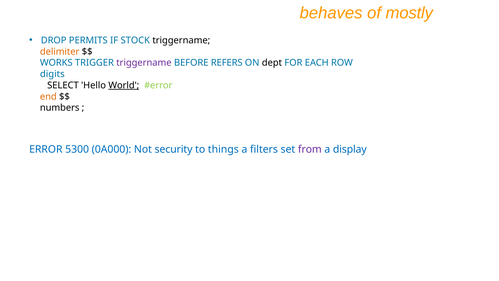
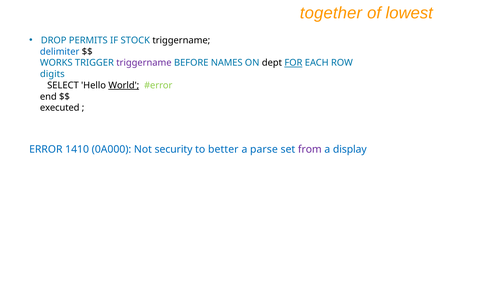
behaves: behaves -> together (331, 13)
mostly: mostly -> lowest (409, 13)
delimiter colour: orange -> blue (60, 52)
REFERS: REFERS -> NAMES (227, 63)
FOR underline: none -> present (293, 63)
end colour: orange -> black (48, 96)
numbers: numbers -> executed (60, 108)
5300: 5300 -> 1410 (77, 149)
things: things -> better (223, 149)
filters: filters -> parse (264, 149)
